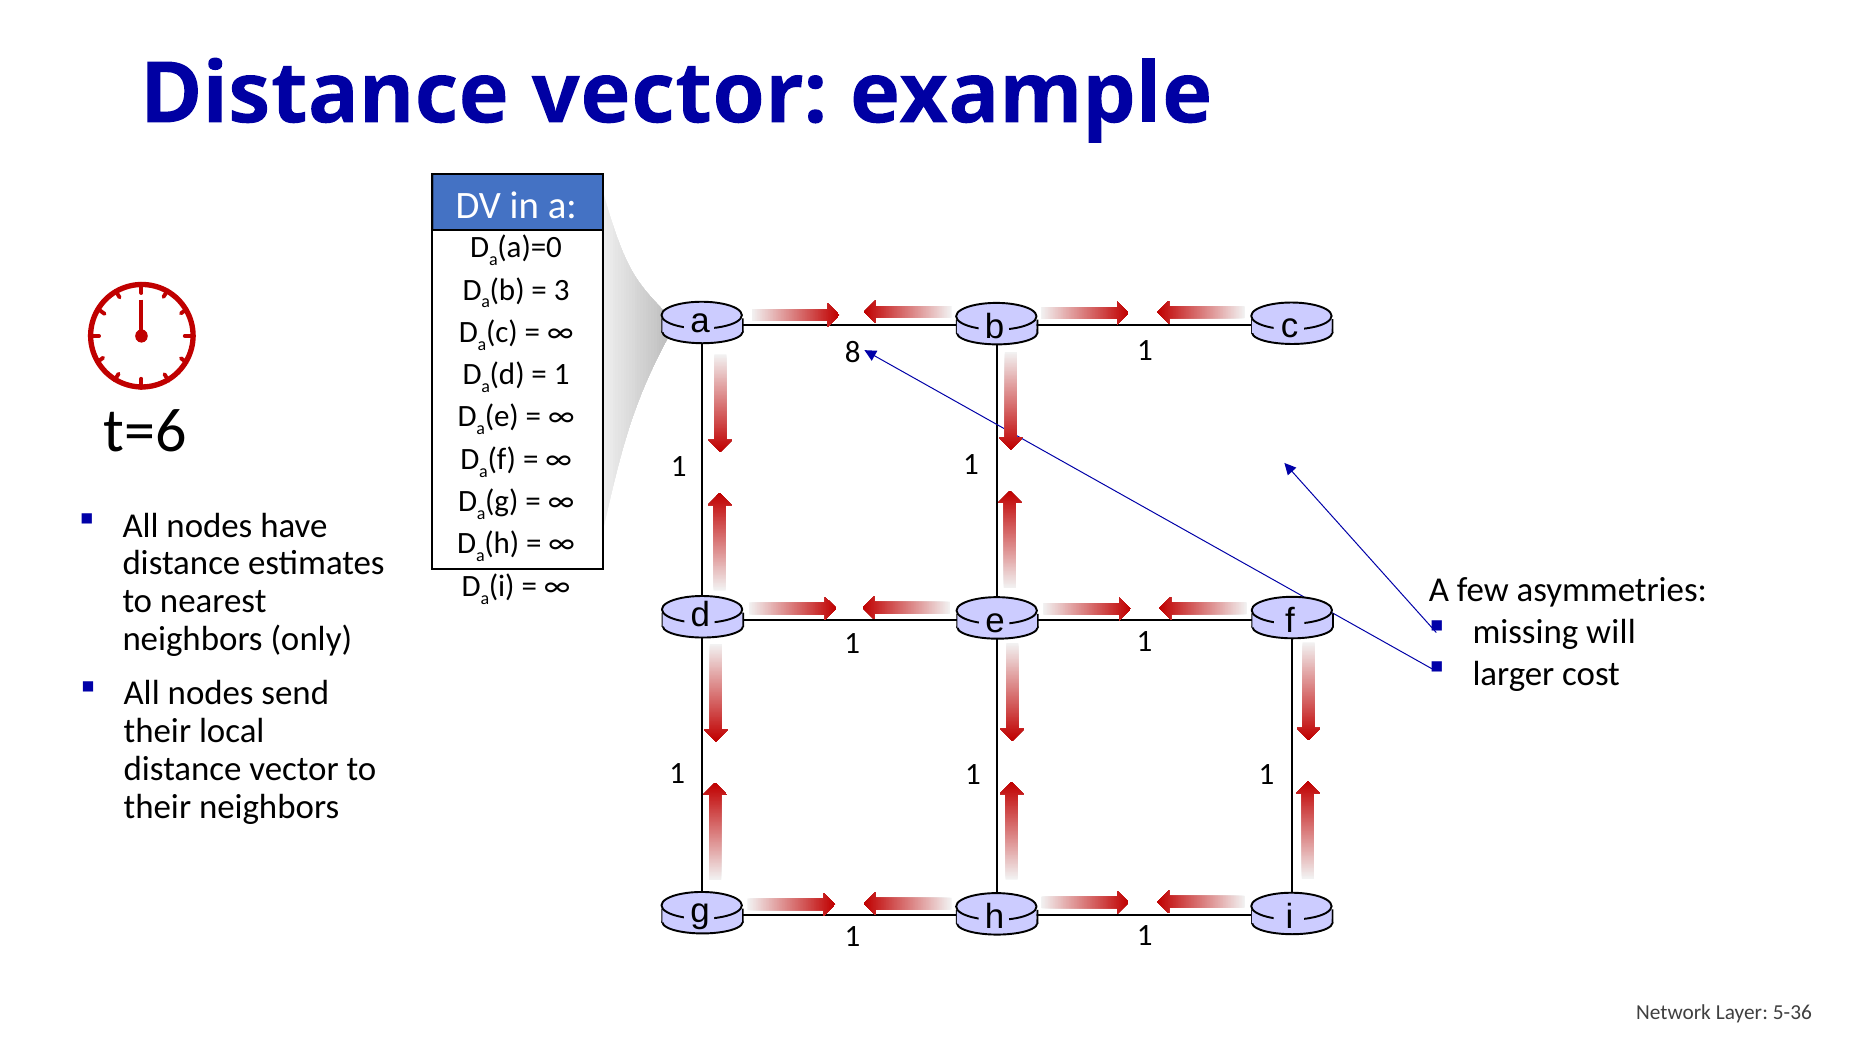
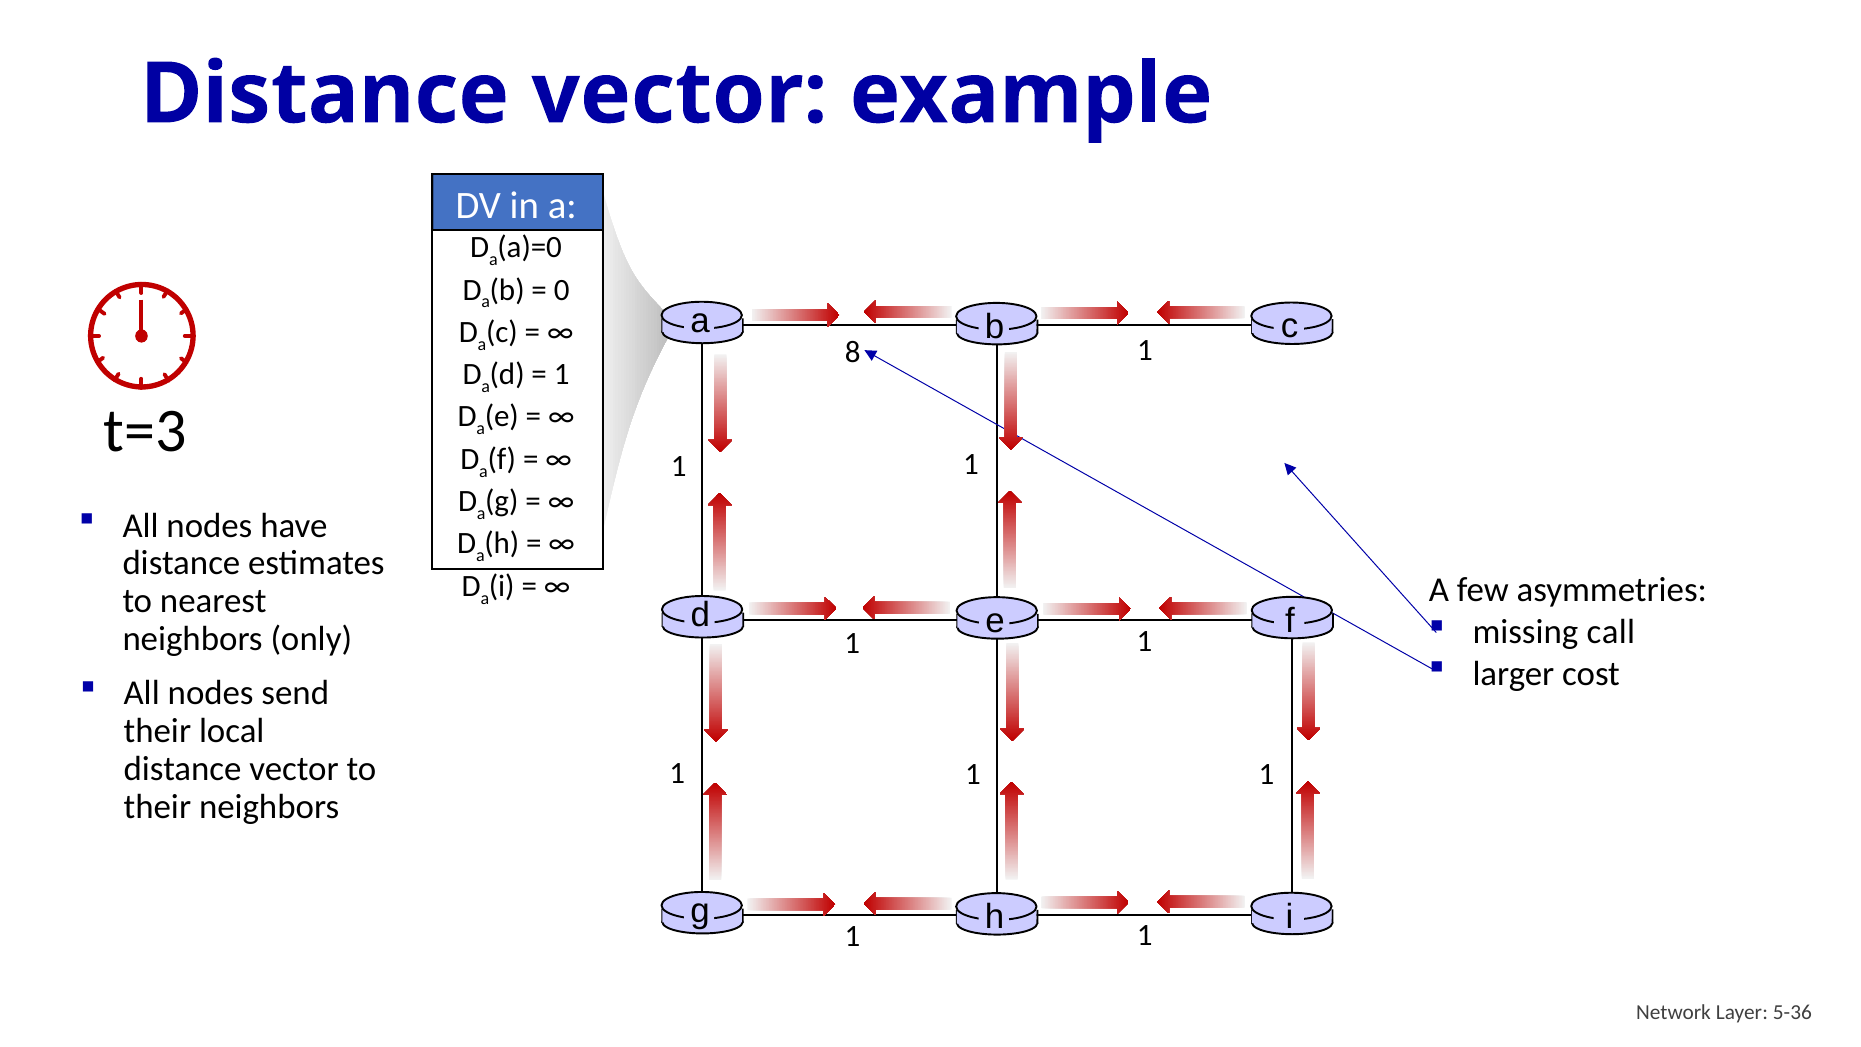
3: 3 -> 0 (562, 290)
t=6: t=6 -> t=3 (145, 431)
will: will -> call (1611, 632)
